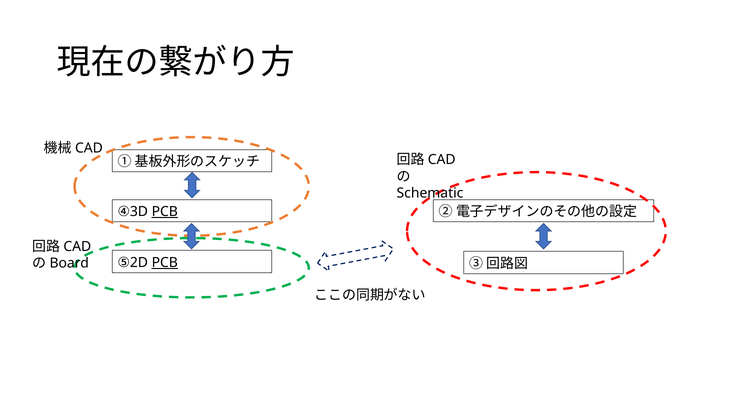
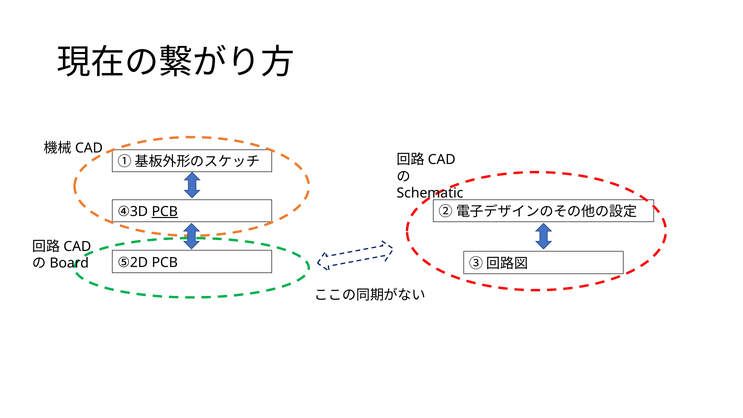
PCB underline: present -> none (165, 262)
